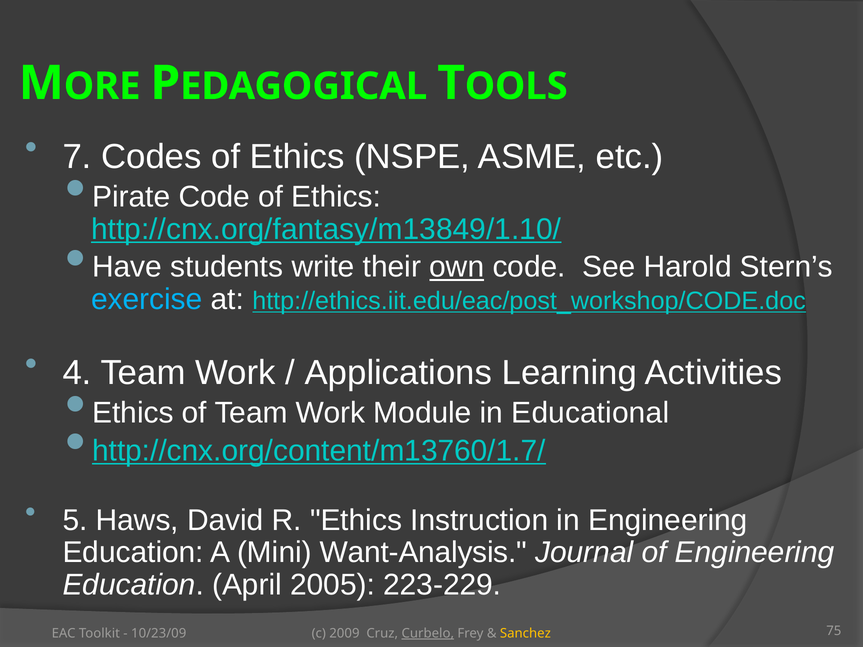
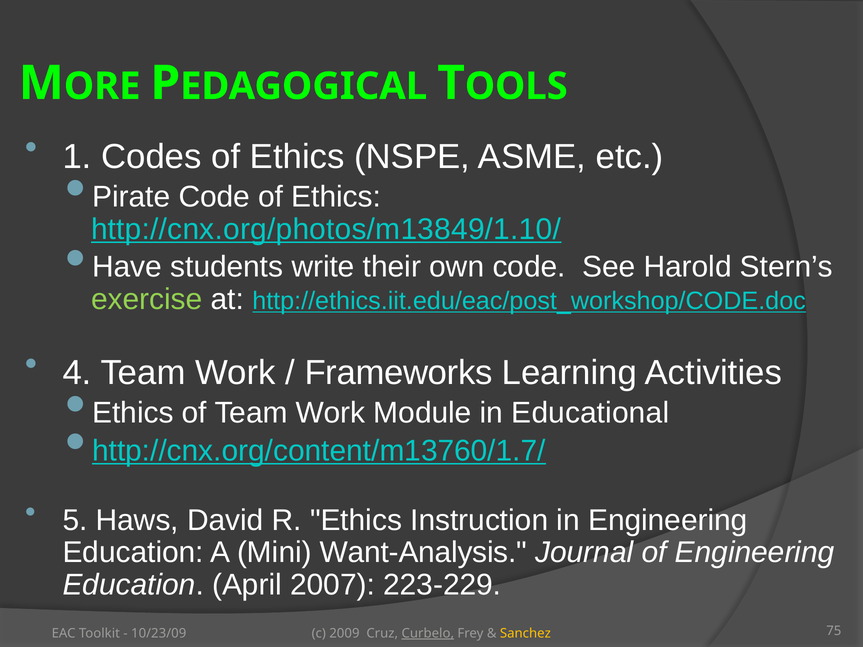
7: 7 -> 1 (77, 157)
http://cnx.org/fantasy/m13849/1.10/: http://cnx.org/fantasy/m13849/1.10/ -> http://cnx.org/photos/m13849/1.10/ (326, 229)
own underline: present -> none (457, 267)
exercise colour: light blue -> light green (147, 299)
Applications: Applications -> Frameworks (399, 373)
2005: 2005 -> 2007 (333, 585)
